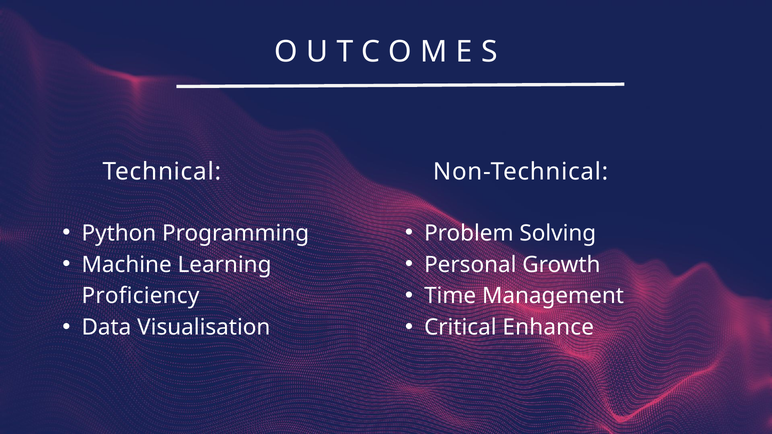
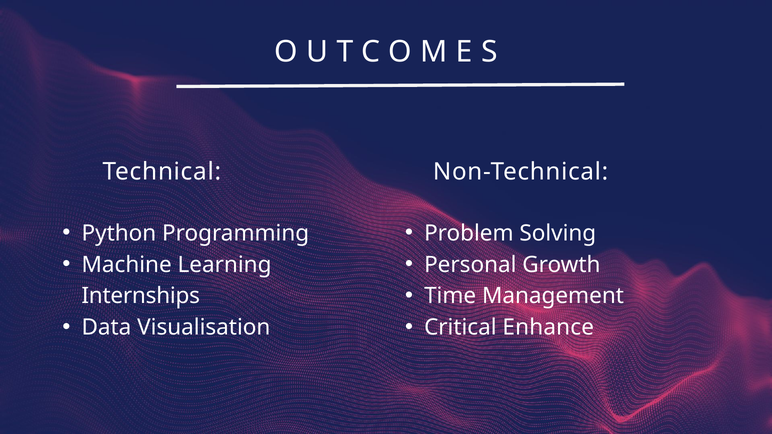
Proficiency: Proficiency -> Internships (141, 296)
